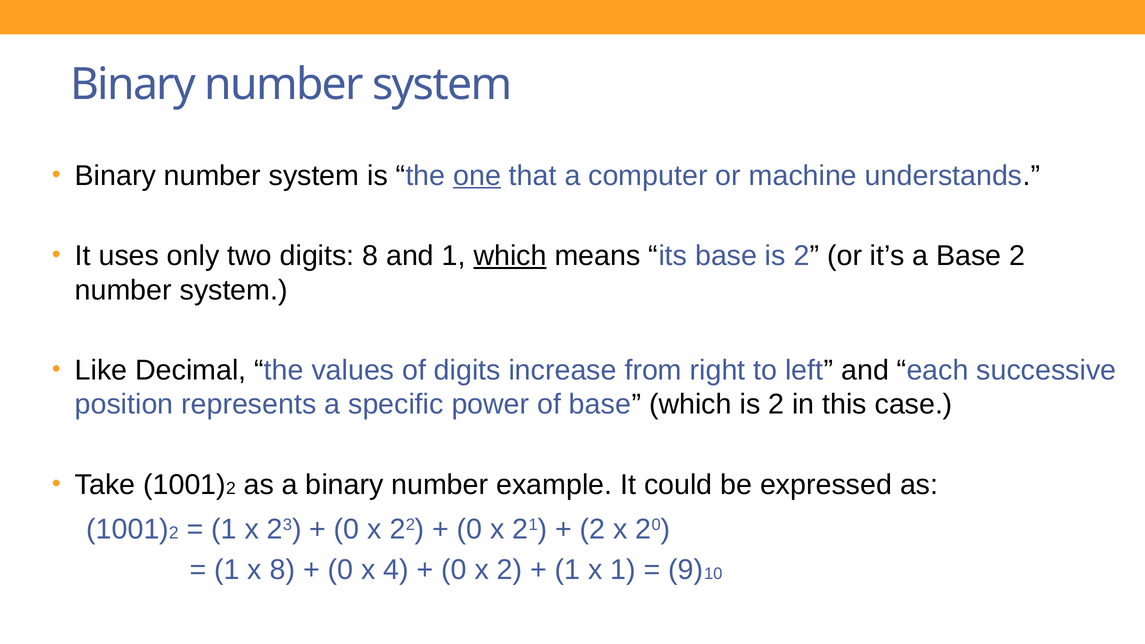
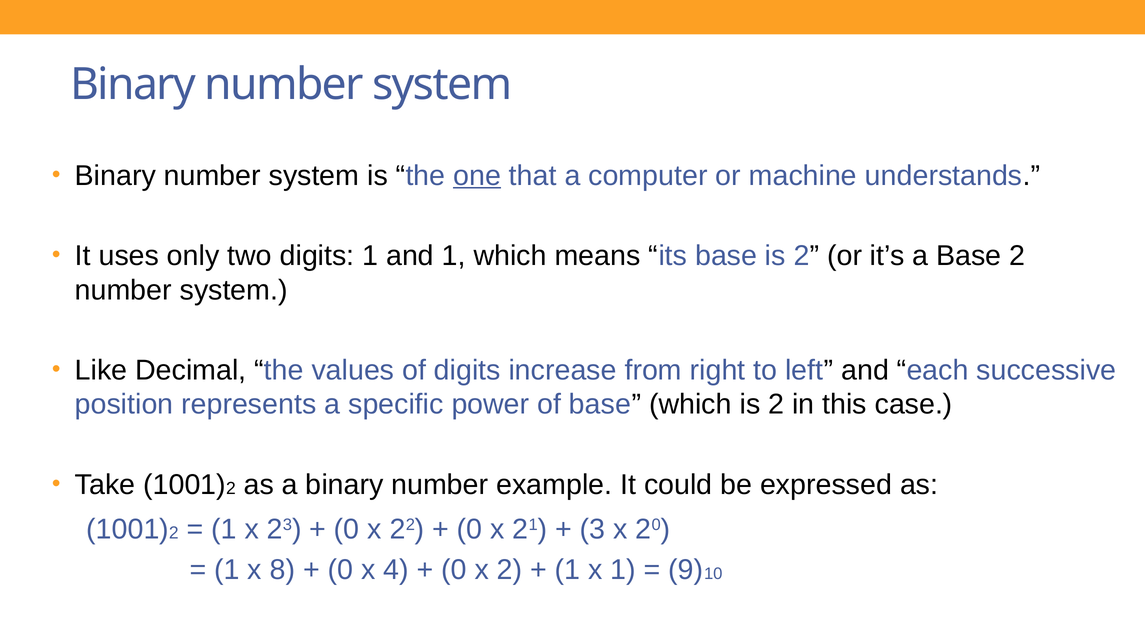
digits 8: 8 -> 1 (370, 256)
which underline: present -> none (510, 256)
2: 2 -> 3 (592, 530)
